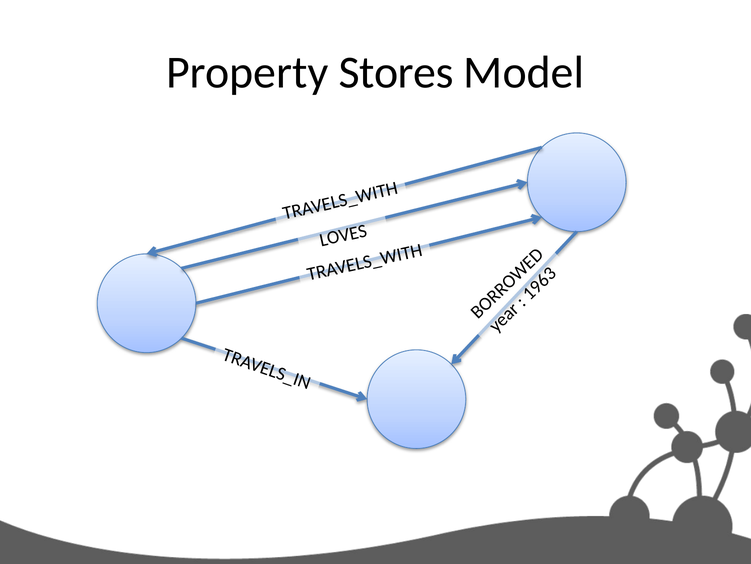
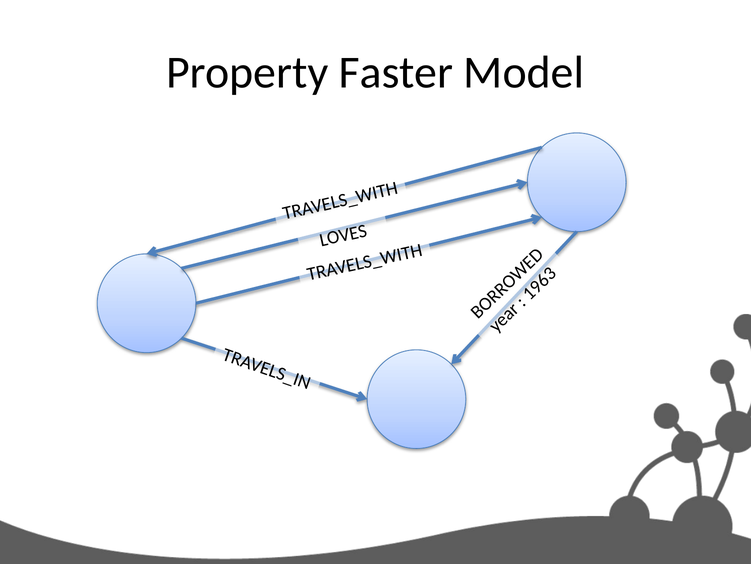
Stores: Stores -> Faster (396, 73)
